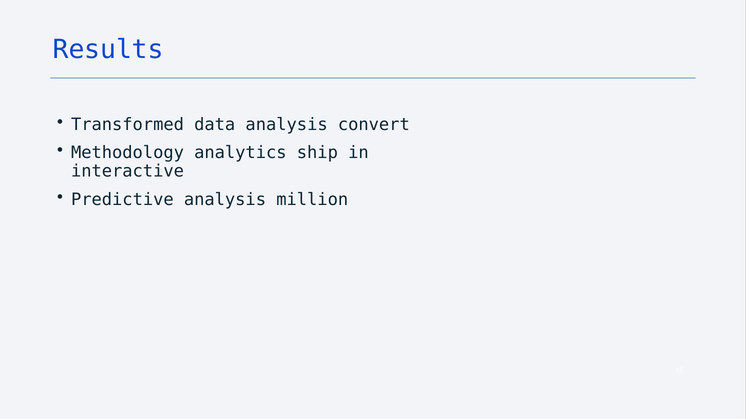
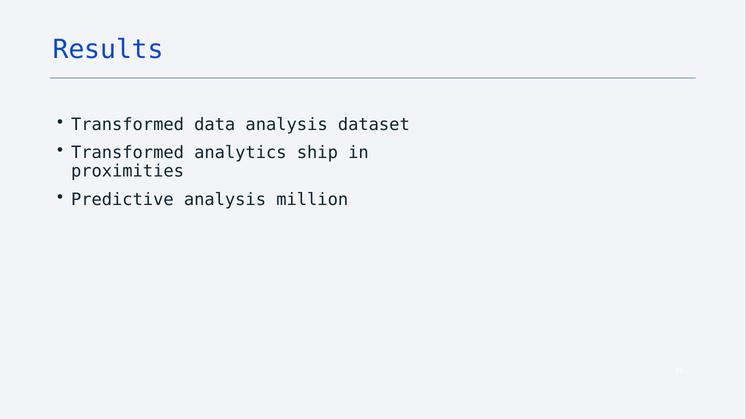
convert: convert -> dataset (374, 125)
Methodology: Methodology -> Transformed (127, 153)
interactive: interactive -> proximities (127, 172)
